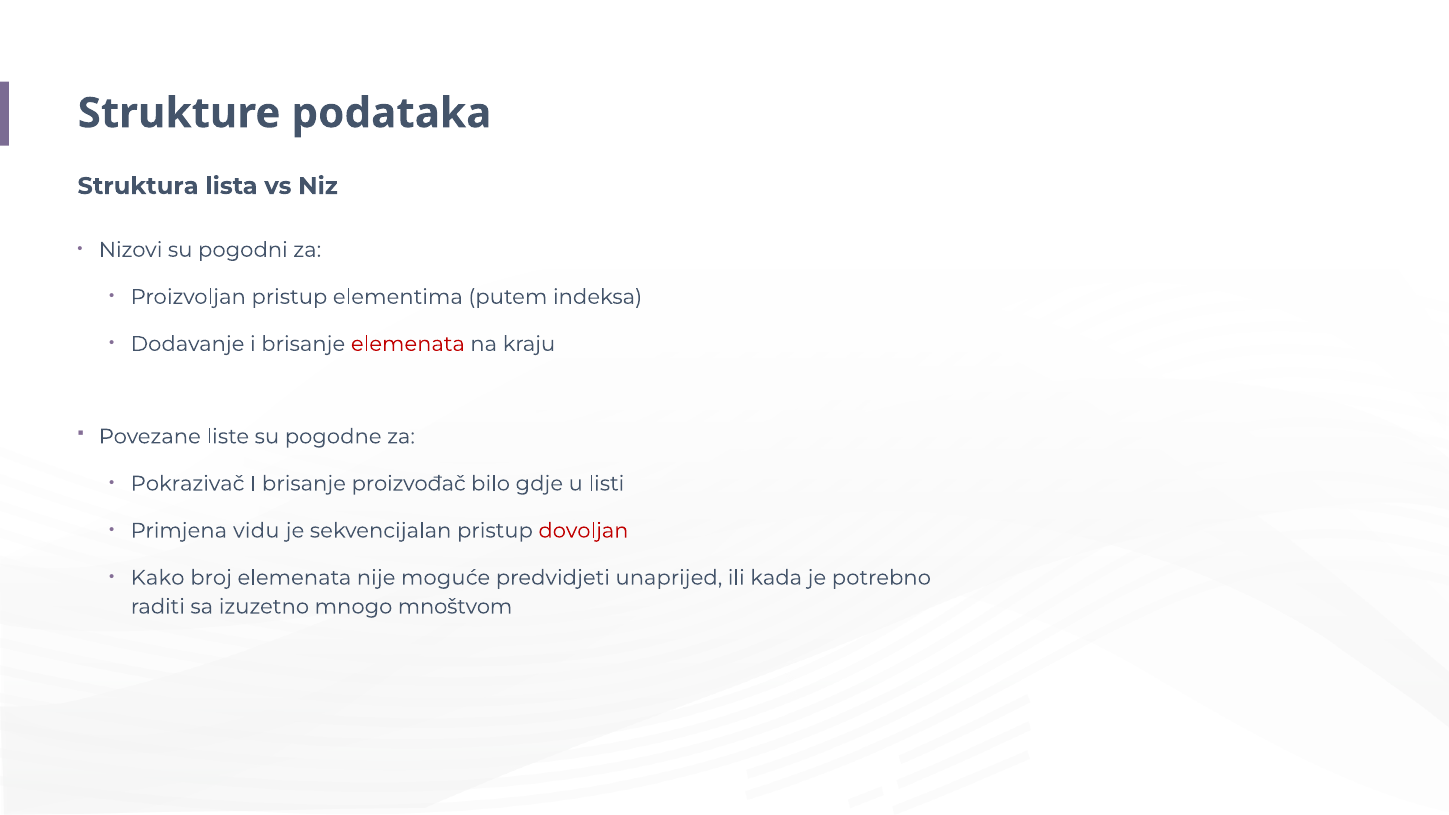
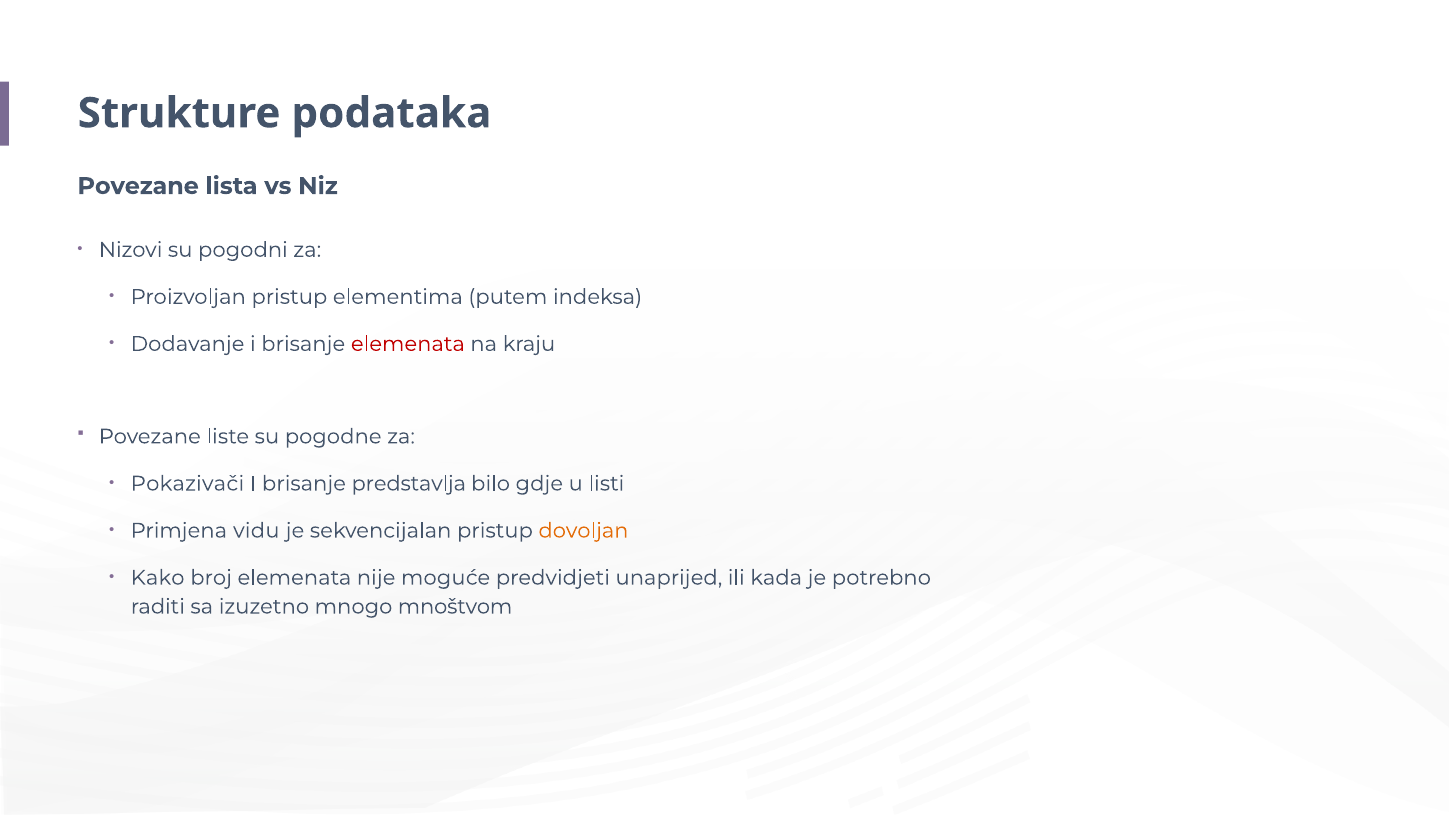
Struktura: Struktura -> Povezane (138, 186)
Pokrazivač: Pokrazivač -> Pokazivači (187, 484)
proizvođač: proizvođač -> predstavlja (409, 484)
dovoljan colour: red -> orange (583, 531)
